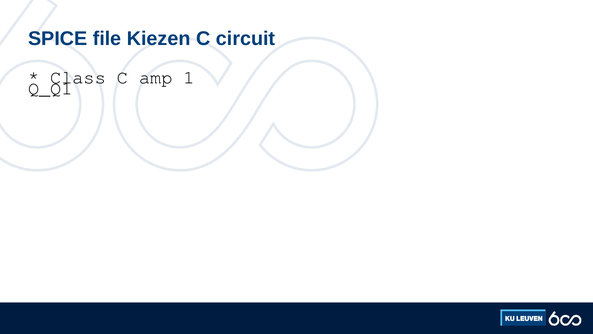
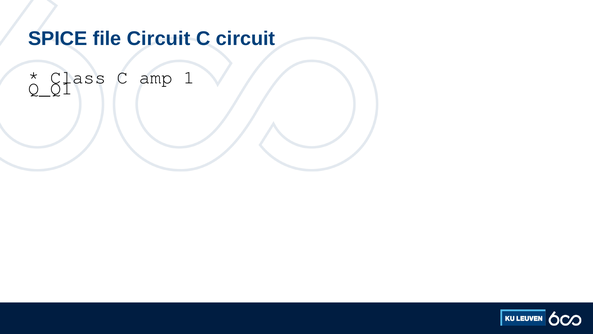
file Kiezen: Kiezen -> Circuit (159, 39)
